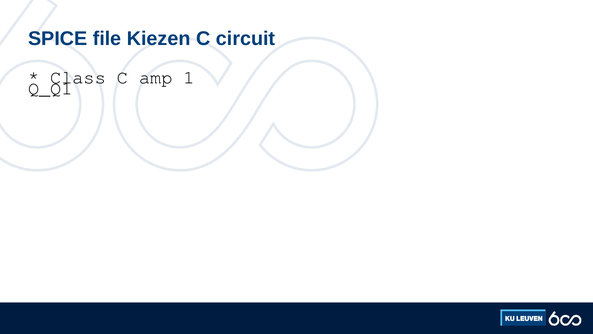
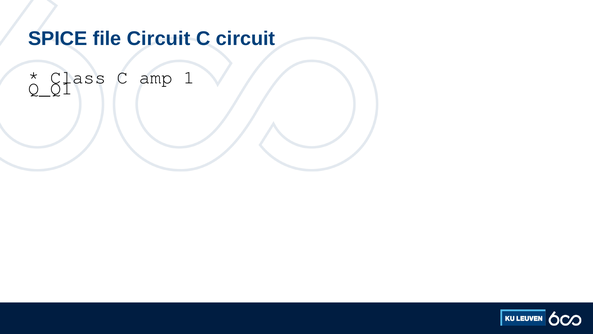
file Kiezen: Kiezen -> Circuit (159, 39)
